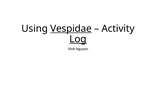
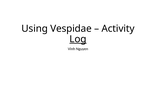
Vespidae underline: present -> none (71, 28)
